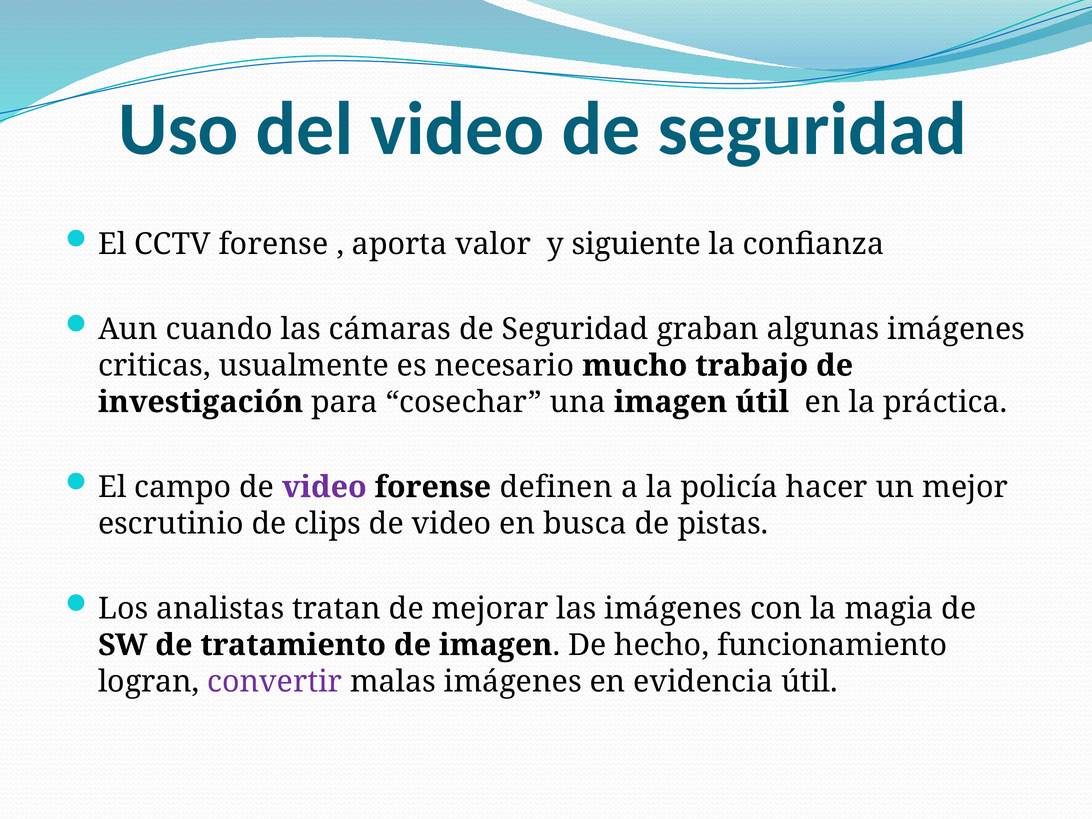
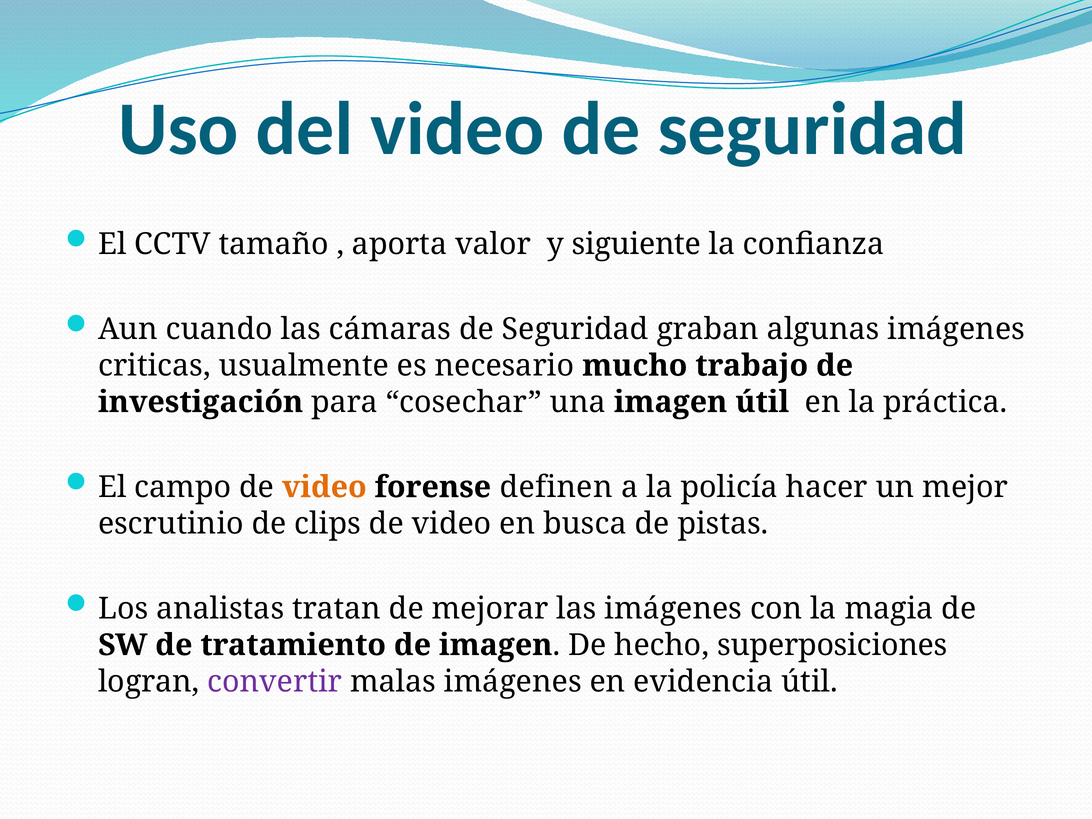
CCTV forense: forense -> tamaño (274, 244)
video colour: purple -> orange (324, 487)
funcionamiento: funcionamiento -> superposiciones (832, 645)
